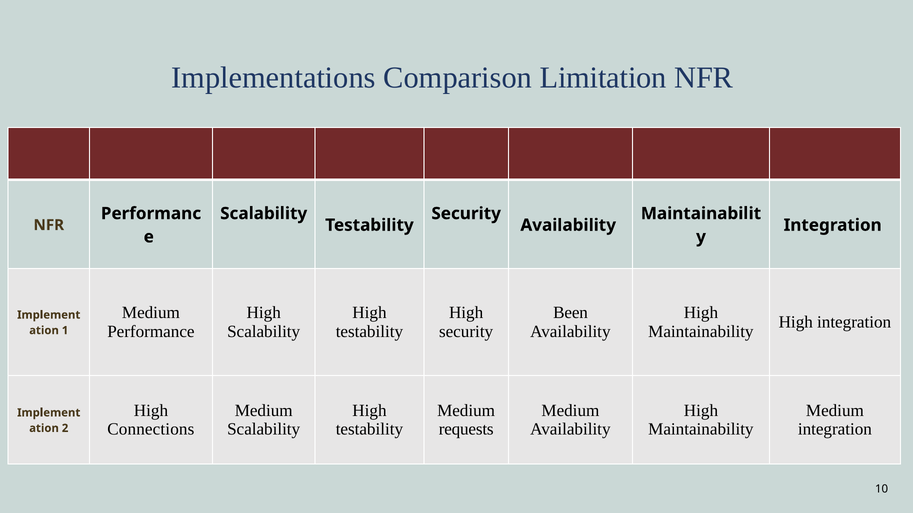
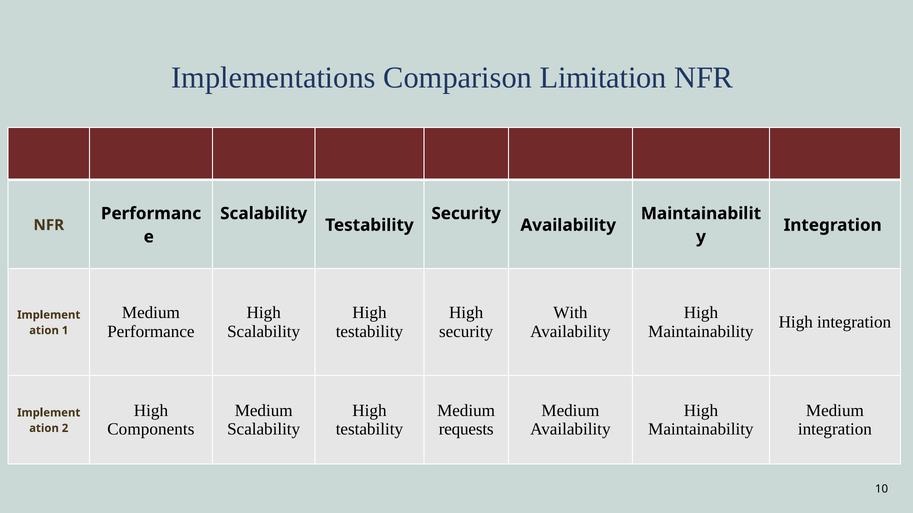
Been: Been -> With (570, 313)
Connections: Connections -> Components (151, 430)
